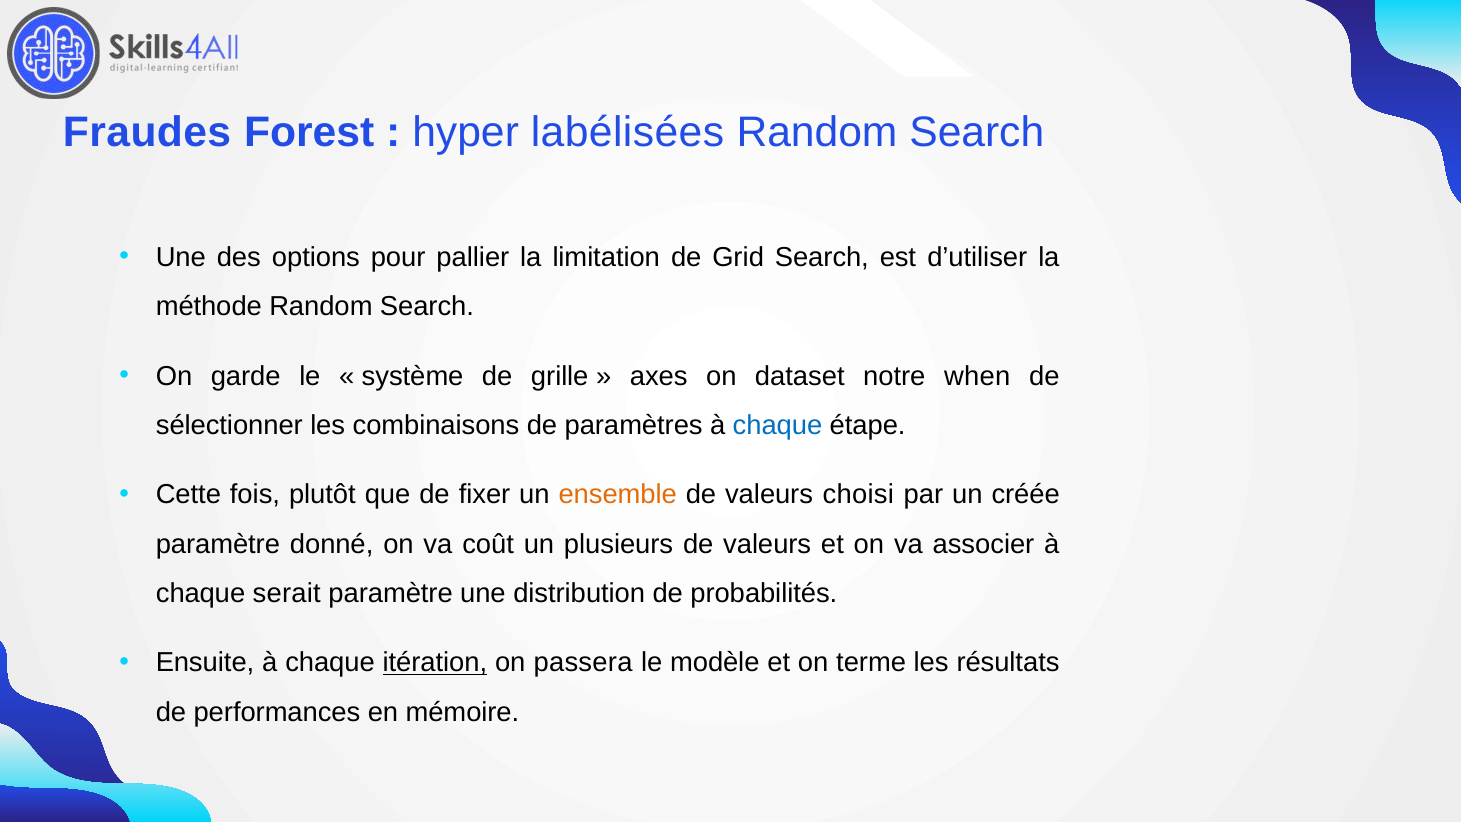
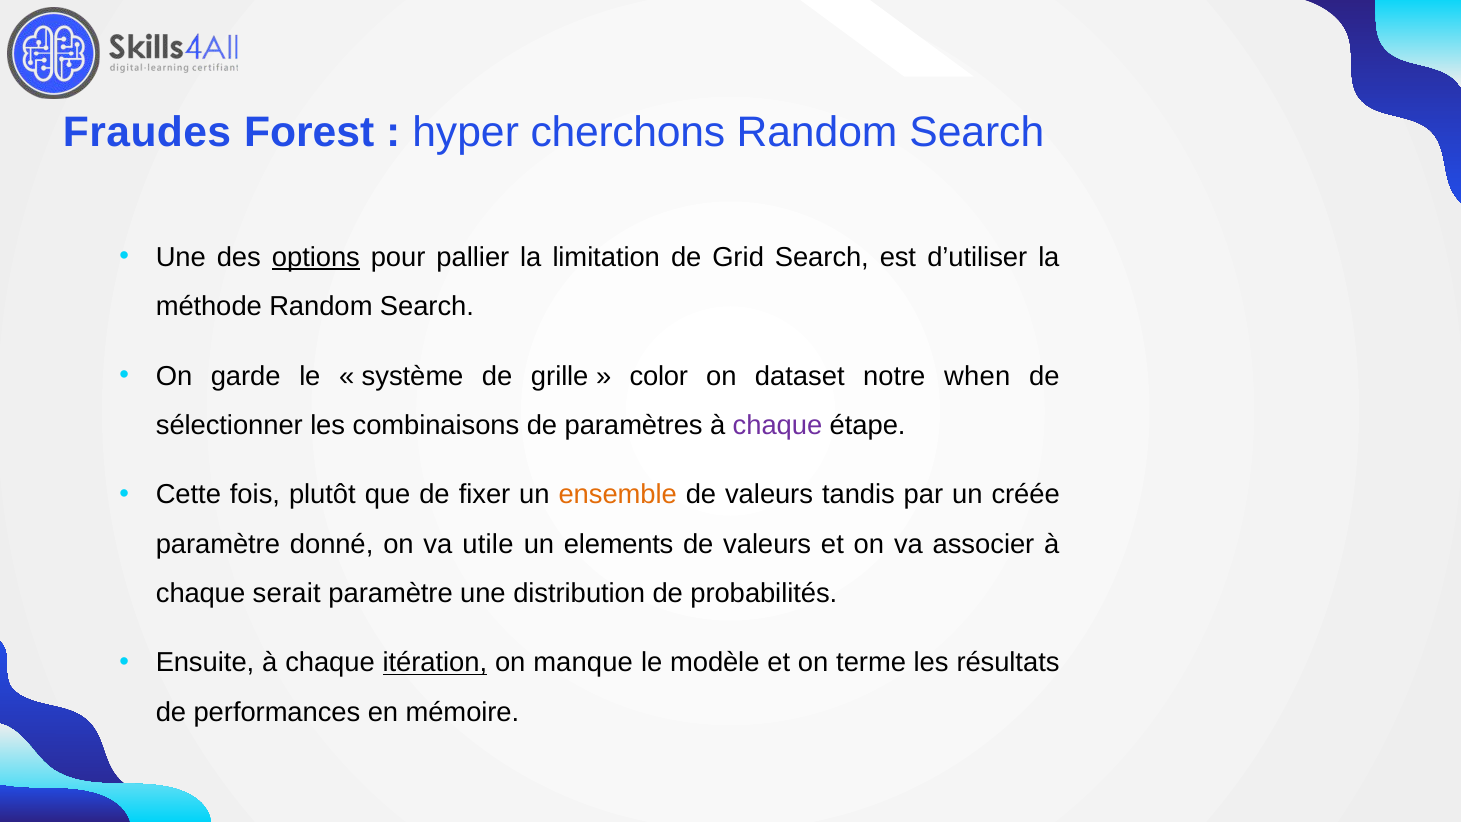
labélisées: labélisées -> cherchons (628, 132)
options underline: none -> present (316, 257)
axes: axes -> color (659, 376)
chaque colour: blue -> purple (778, 425)
choisi: choisi -> tandis (858, 495)
coût: coût -> utile (488, 544)
plusieurs: plusieurs -> elements (619, 544)
passera: passera -> manque (583, 663)
